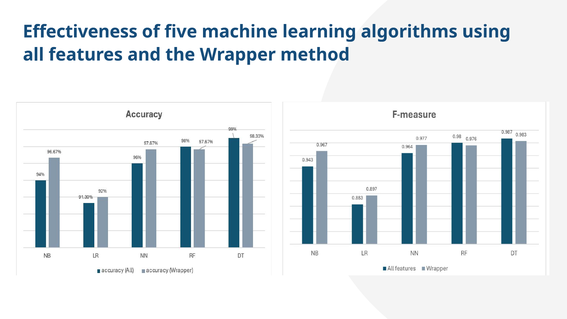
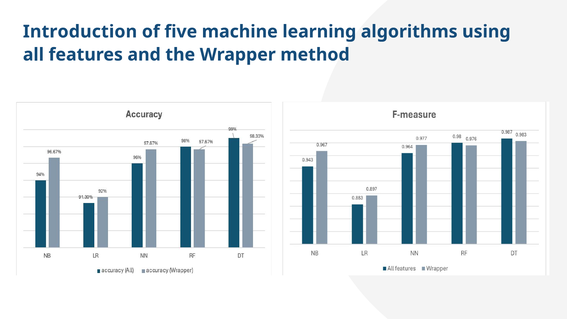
Effectiveness: Effectiveness -> Introduction (80, 32)
